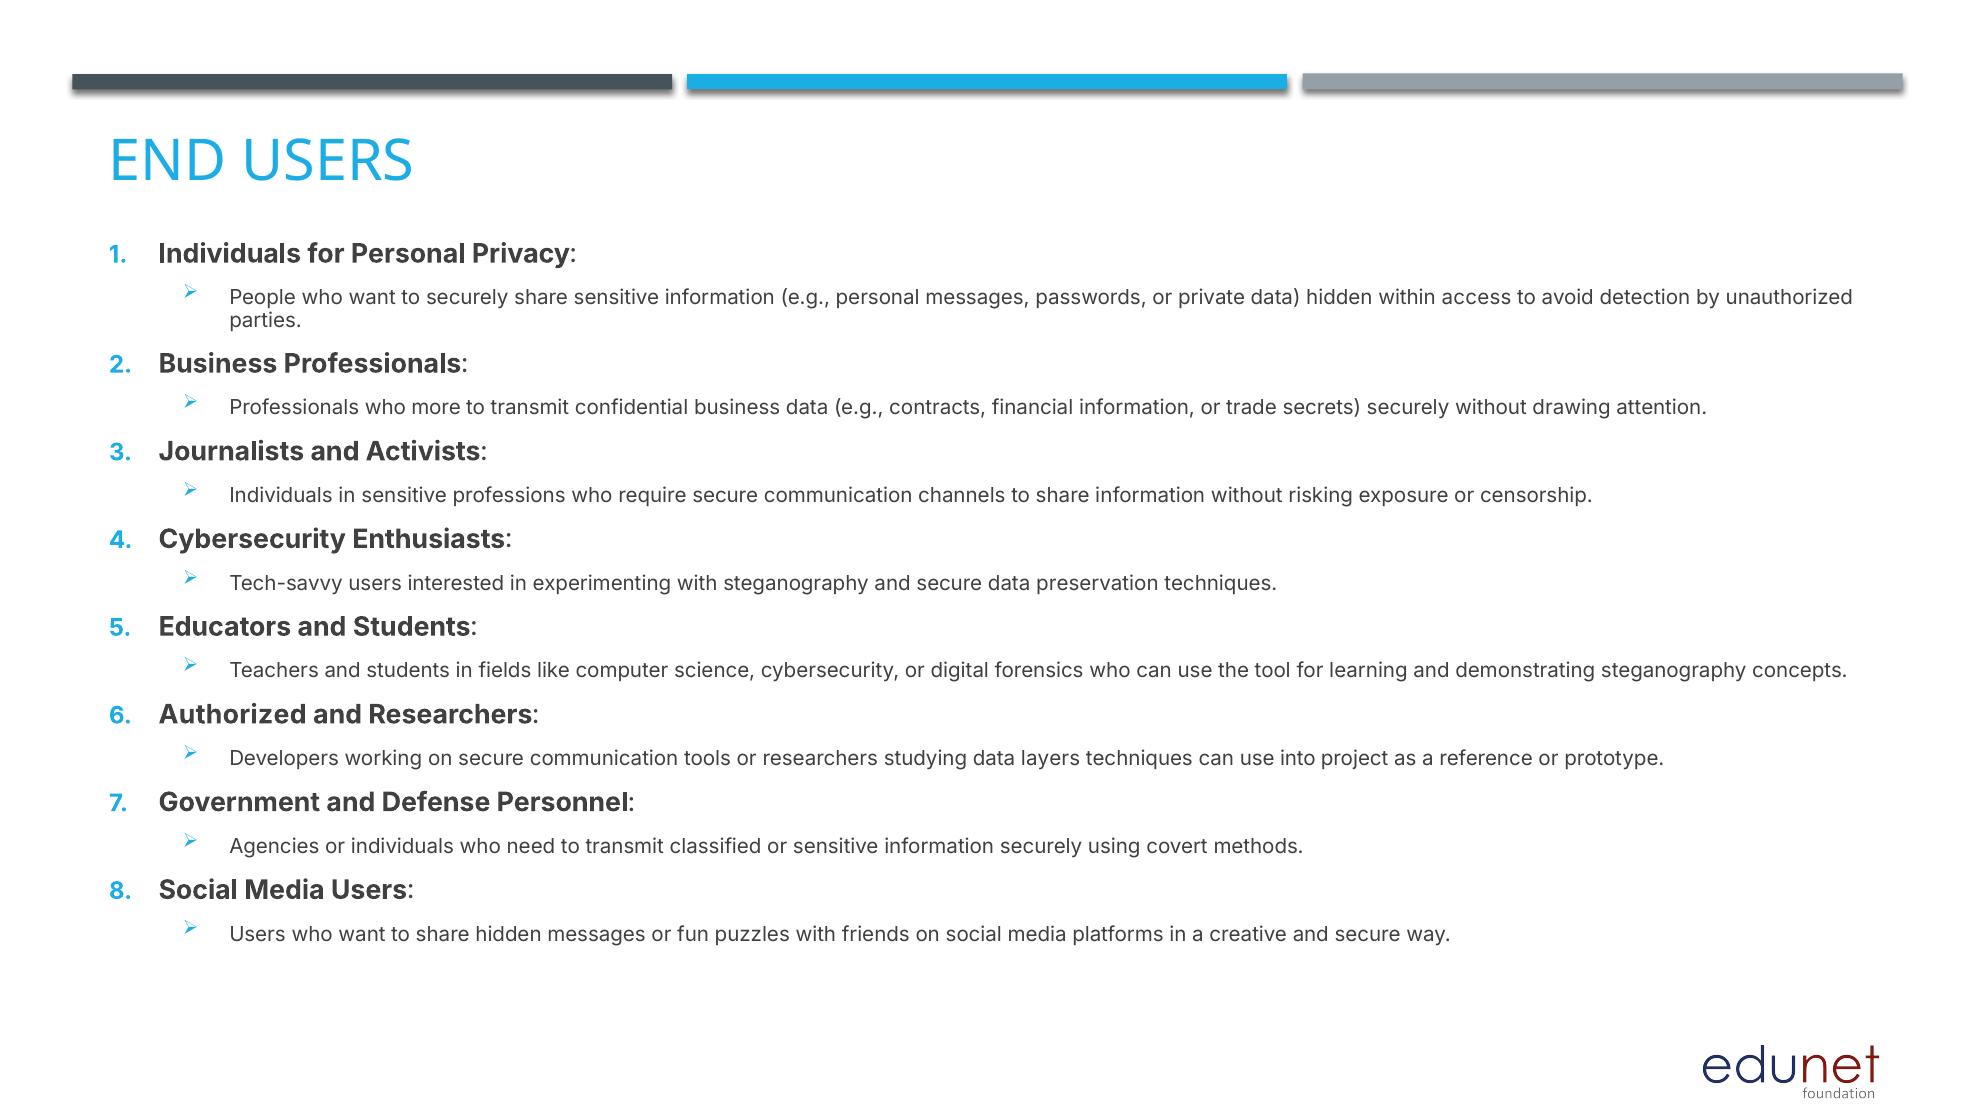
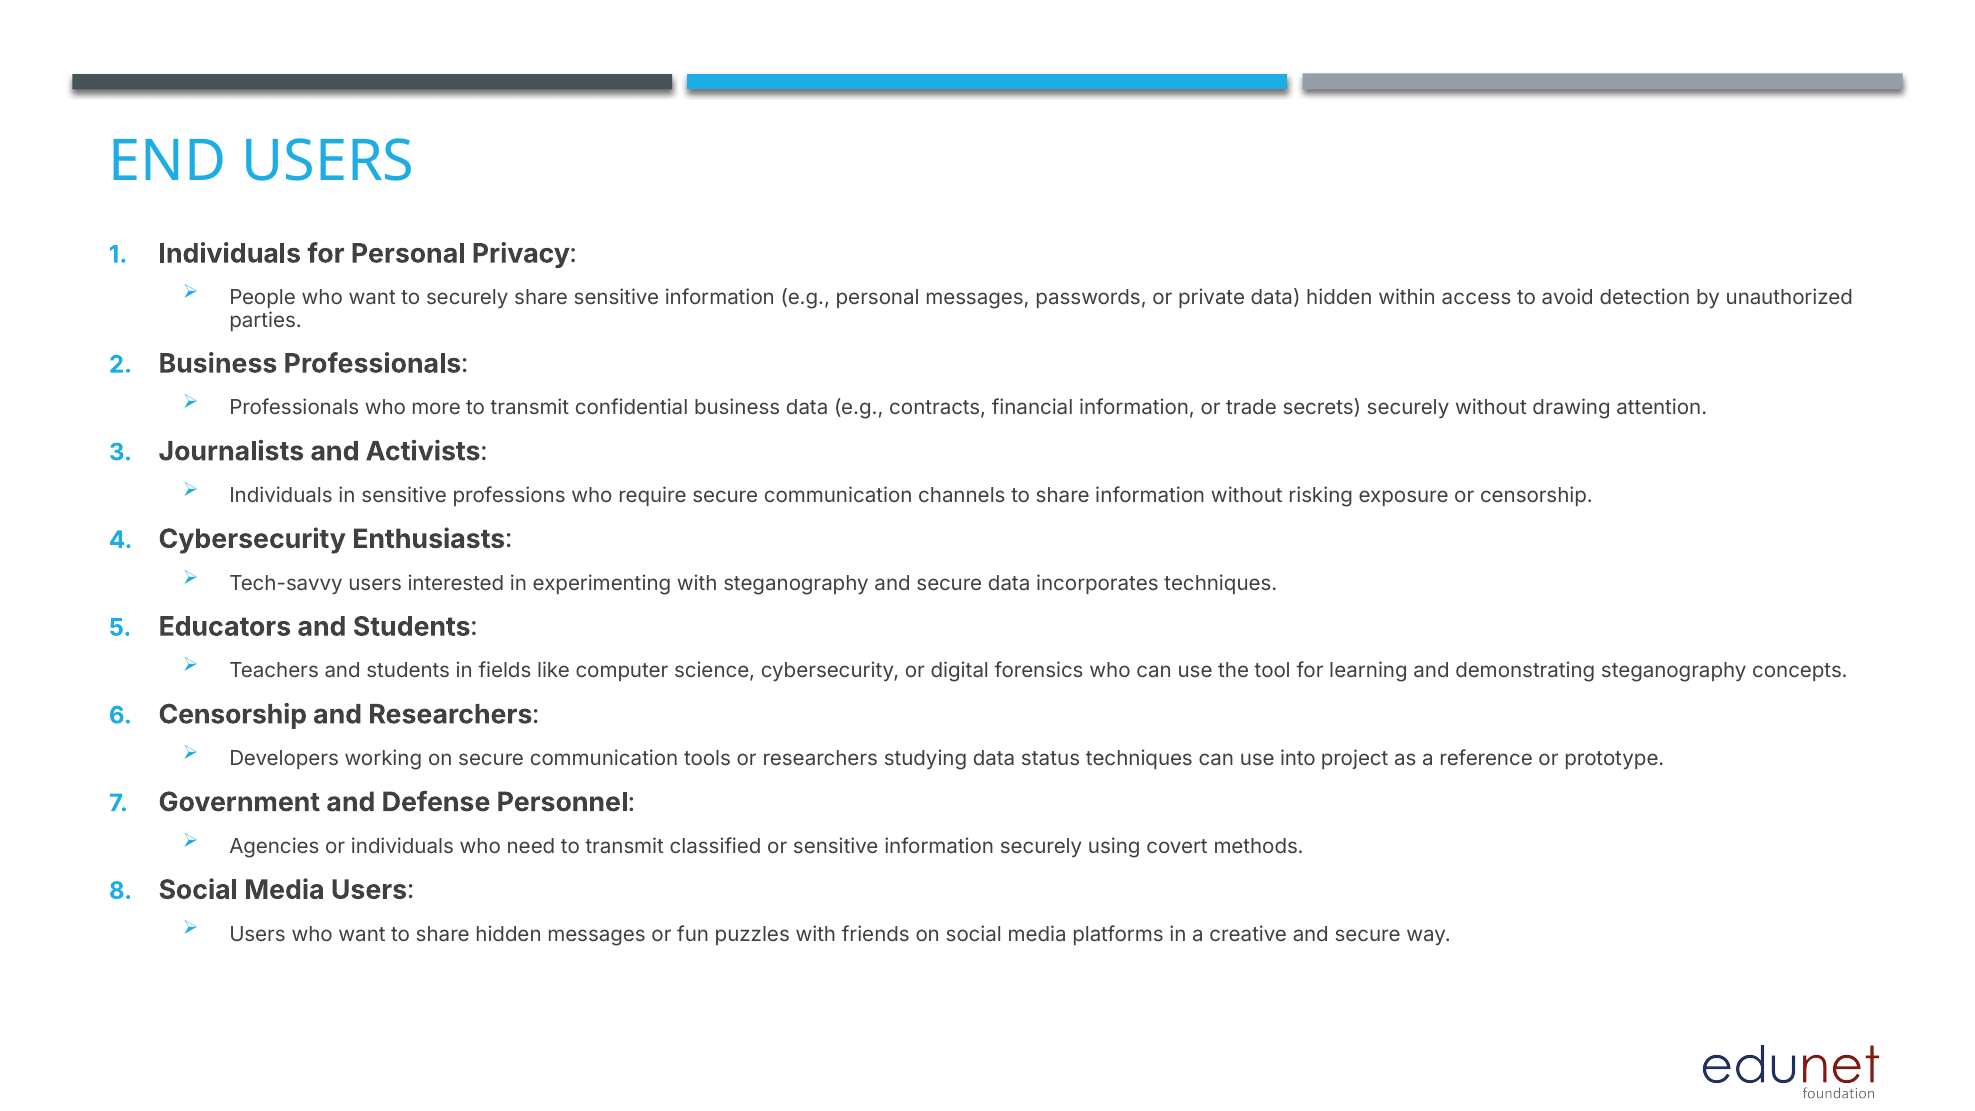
preservation: preservation -> incorporates (1097, 583)
Authorized: Authorized -> Censorship (233, 715)
layers: layers -> status (1051, 759)
